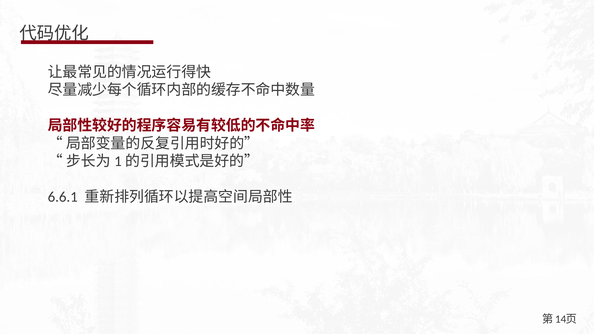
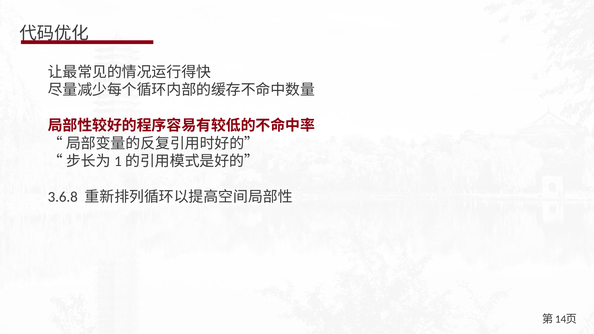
6.6.1: 6.6.1 -> 3.6.8 (63, 197)
